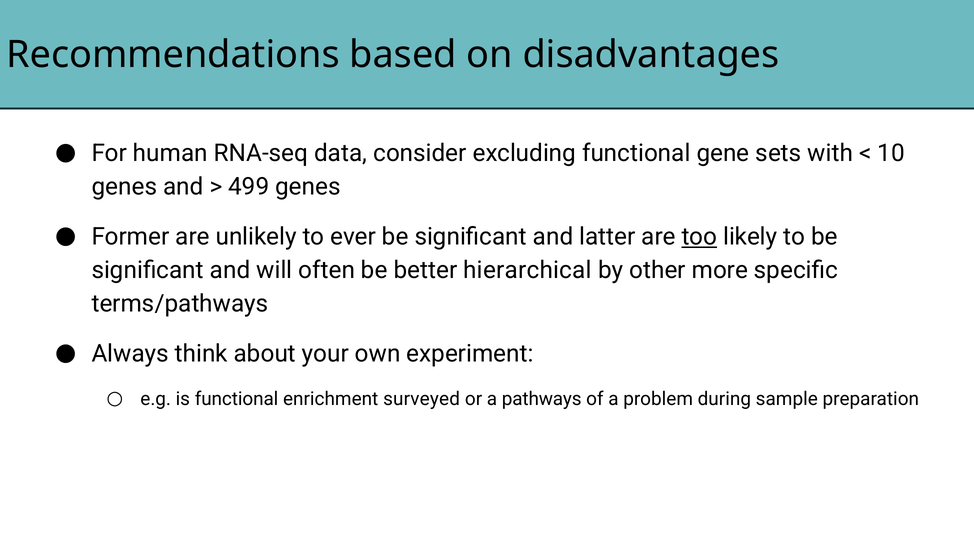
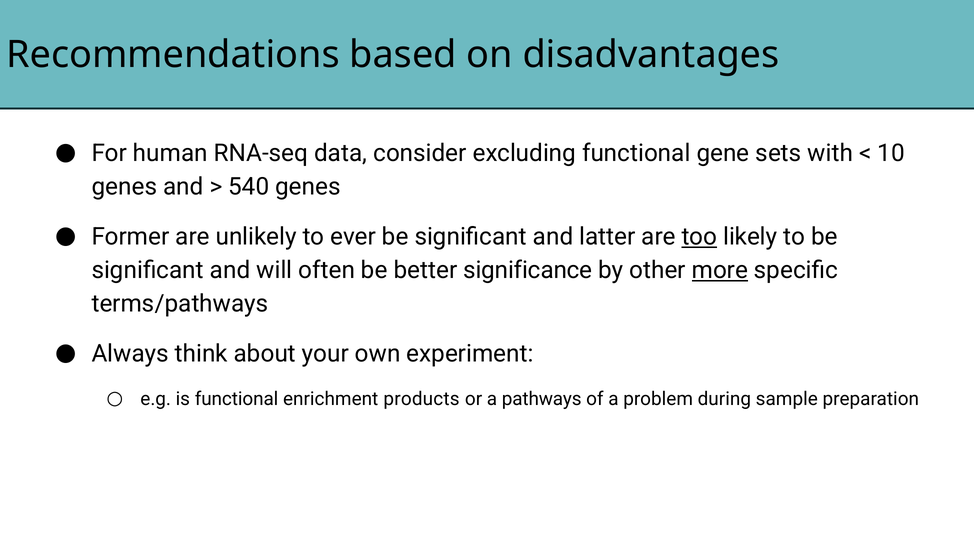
499: 499 -> 540 (249, 187)
hierarchical: hierarchical -> significance (528, 270)
more underline: none -> present (720, 270)
surveyed: surveyed -> products (422, 399)
